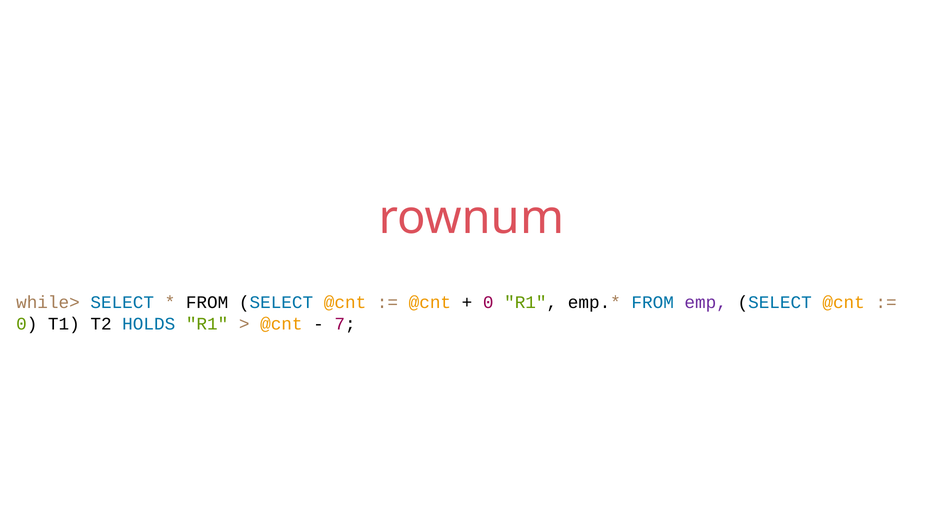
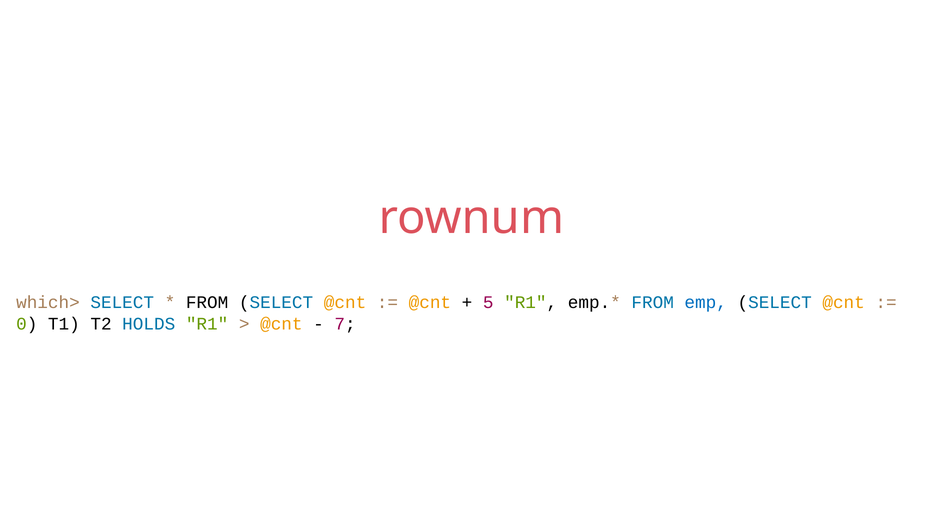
while>: while> -> which> (48, 303)
0: 0 -> 5 (488, 303)
emp colour: purple -> blue (706, 303)
